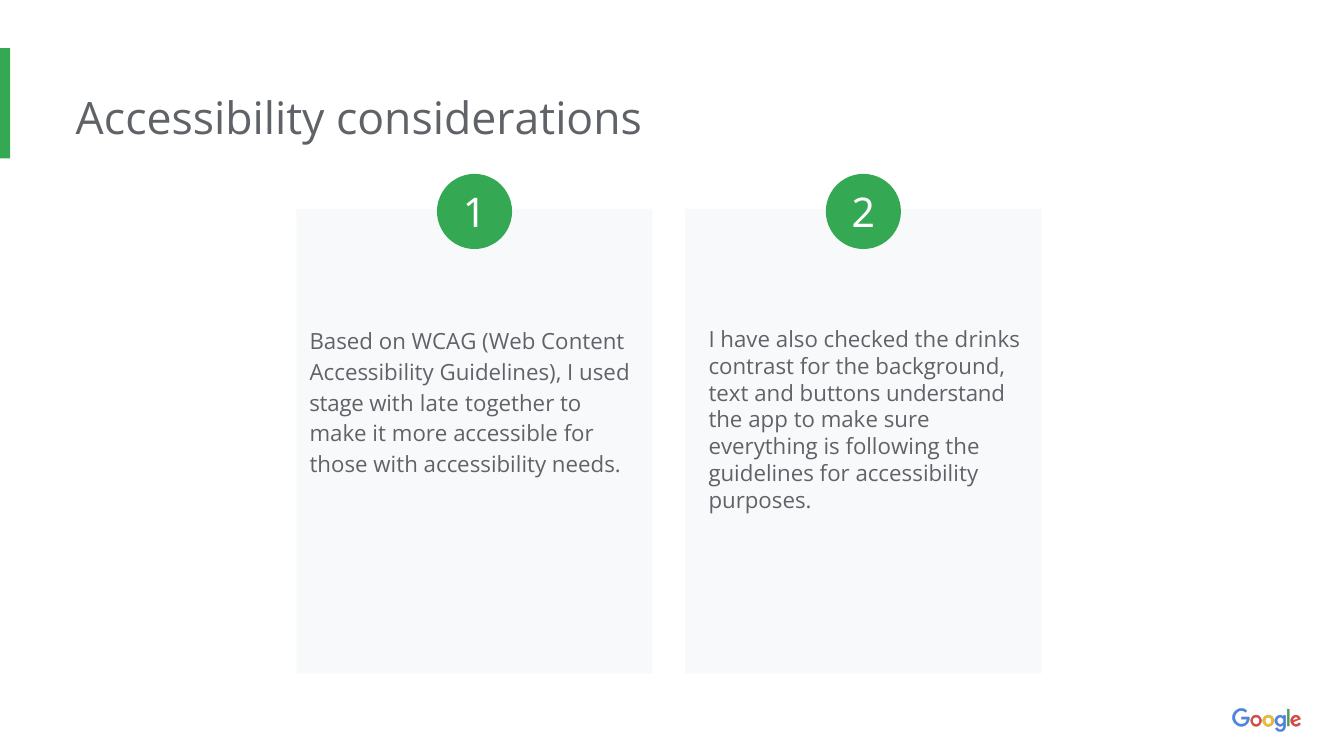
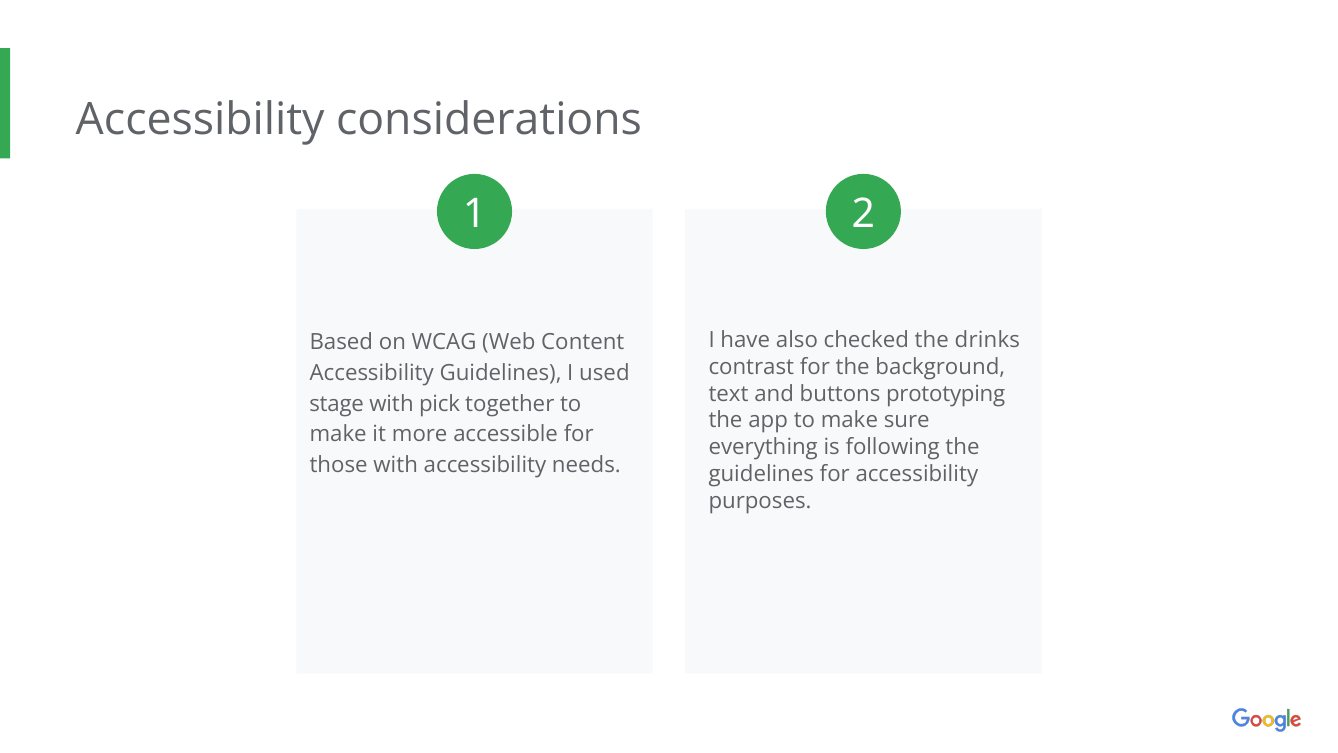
understand: understand -> prototyping (946, 394)
late: late -> pick (440, 404)
